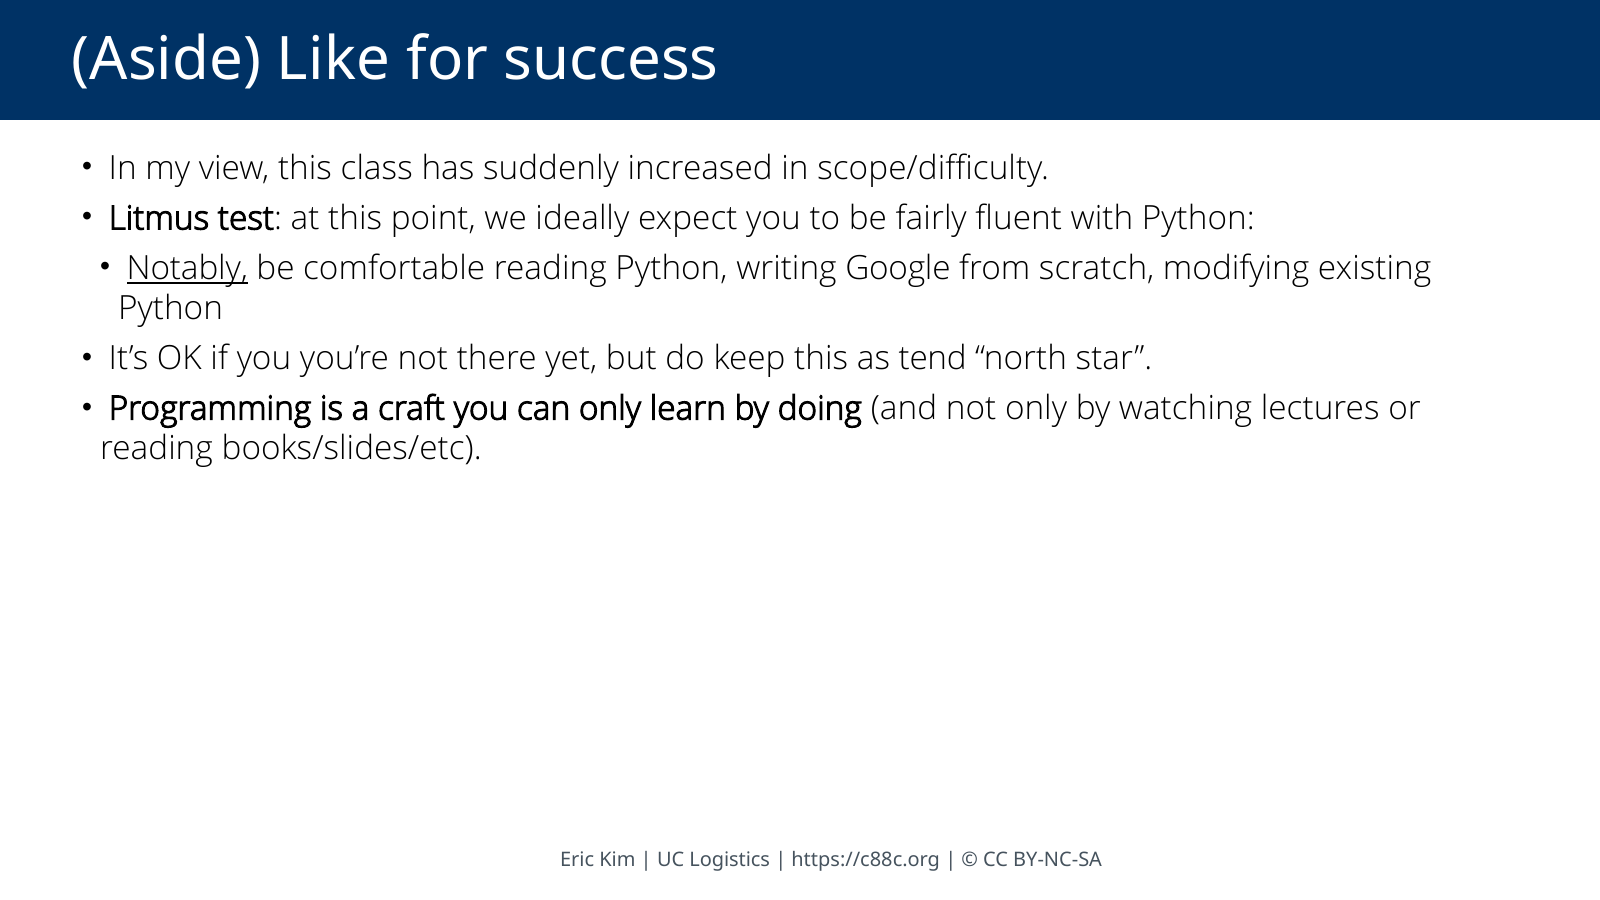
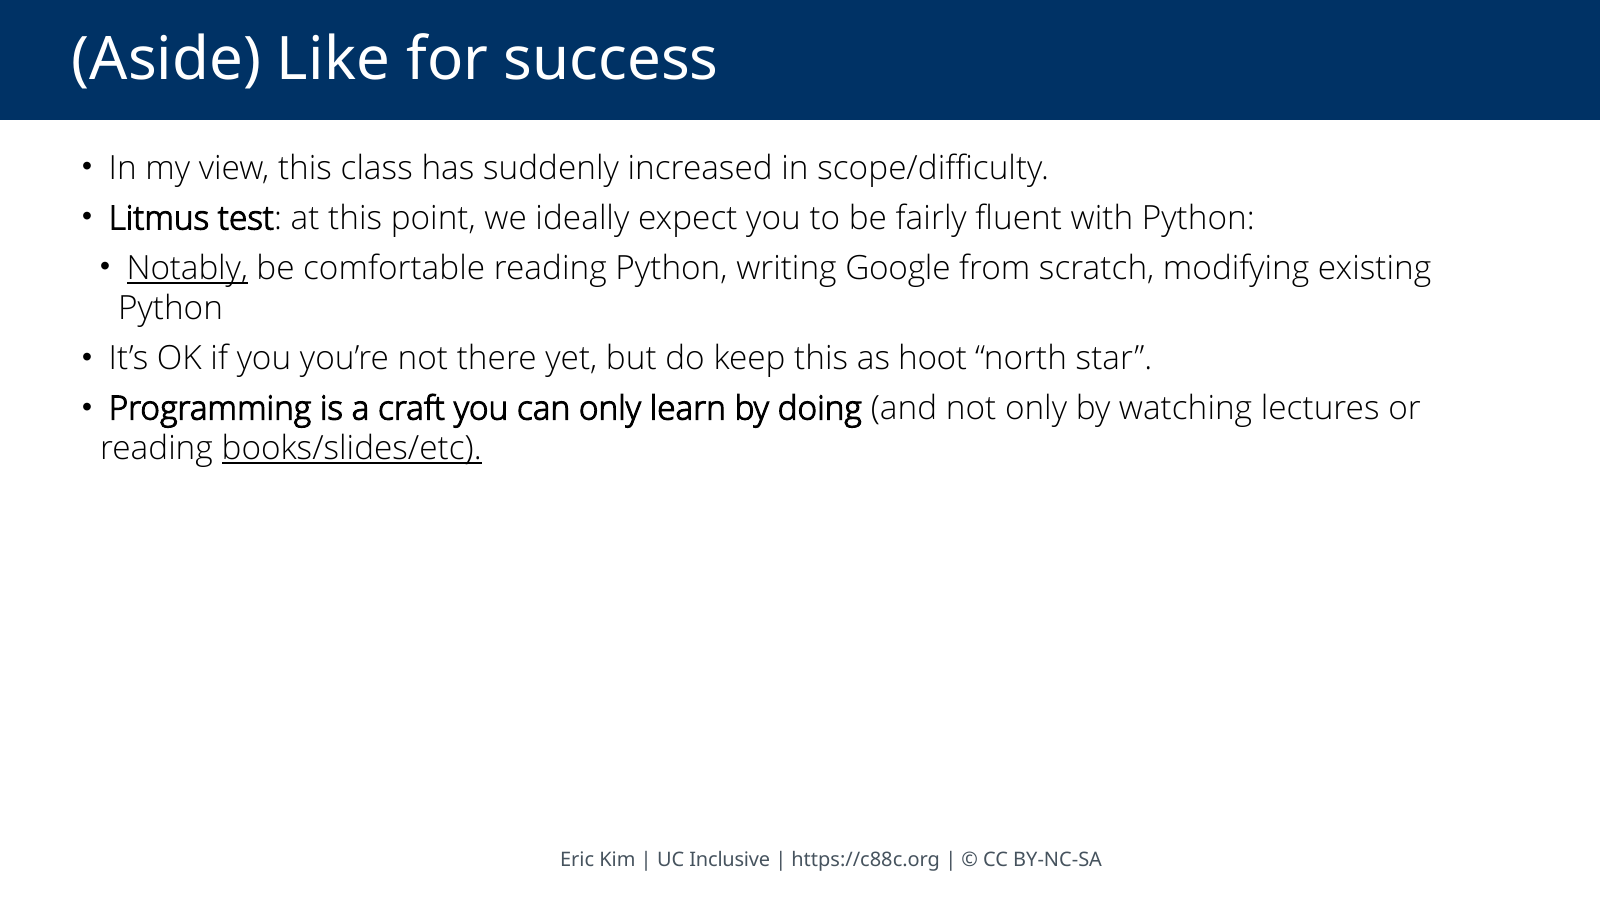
tend: tend -> hoot (933, 358)
books/slides/etc underline: none -> present (352, 449)
Logistics: Logistics -> Inclusive (730, 859)
